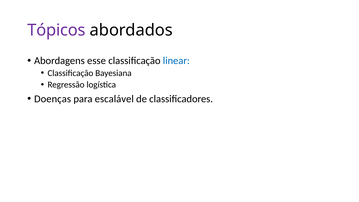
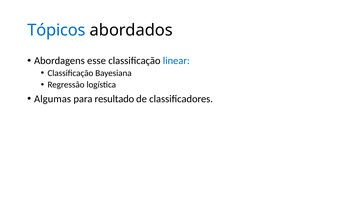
Tópicos colour: purple -> blue (56, 30)
Doenças: Doenças -> Algumas (53, 99)
escalável: escalável -> resultado (114, 99)
